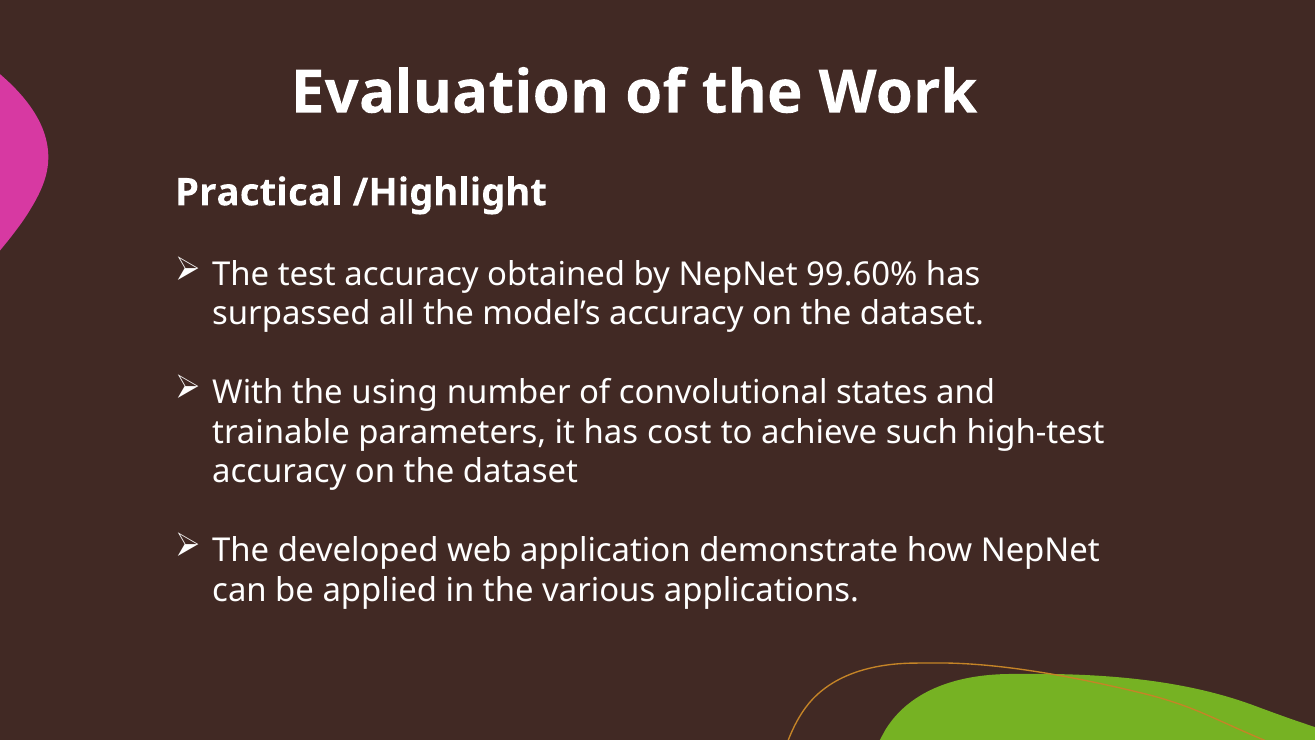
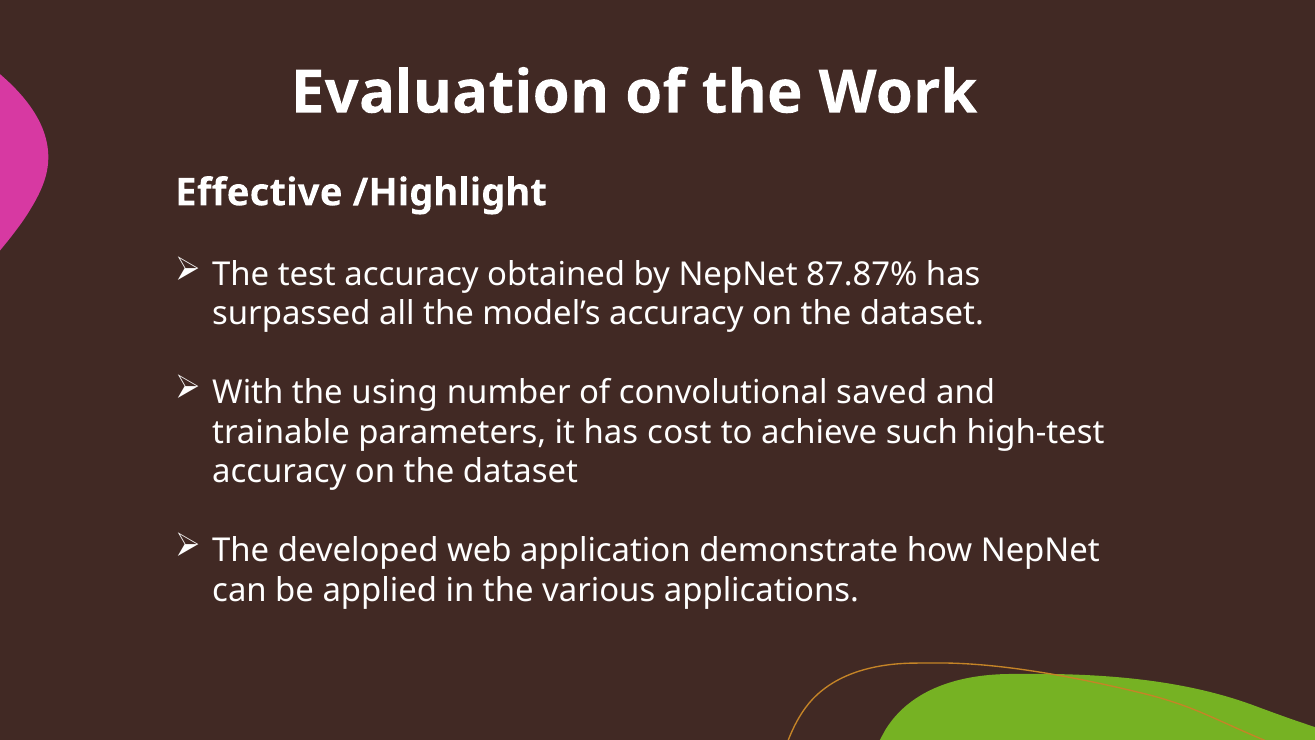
Practical: Practical -> Effective (259, 193)
99.60%: 99.60% -> 87.87% (862, 274)
states: states -> saved (882, 393)
